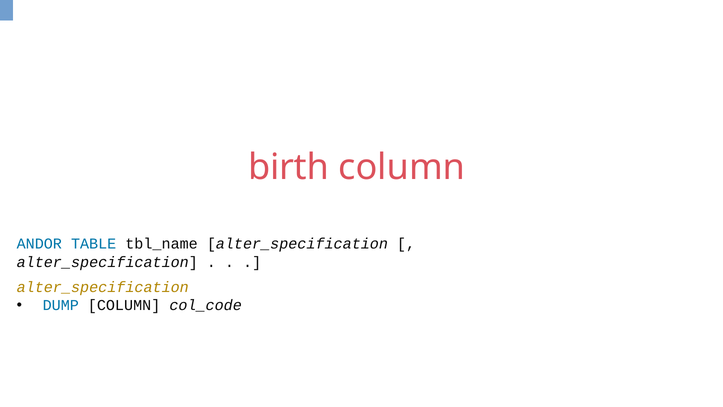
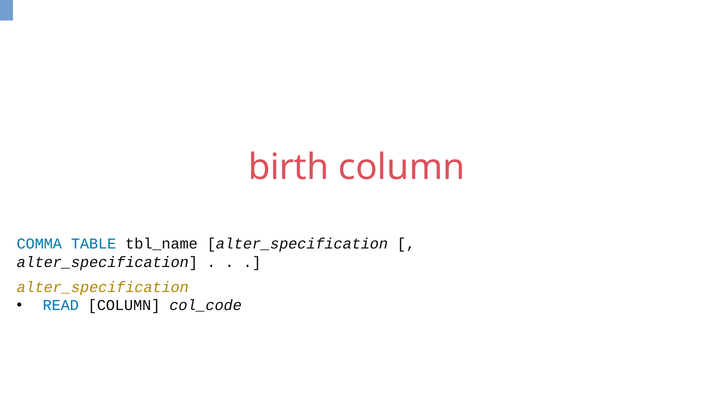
ANDOR: ANDOR -> COMMA (39, 244)
DUMP: DUMP -> READ (61, 305)
